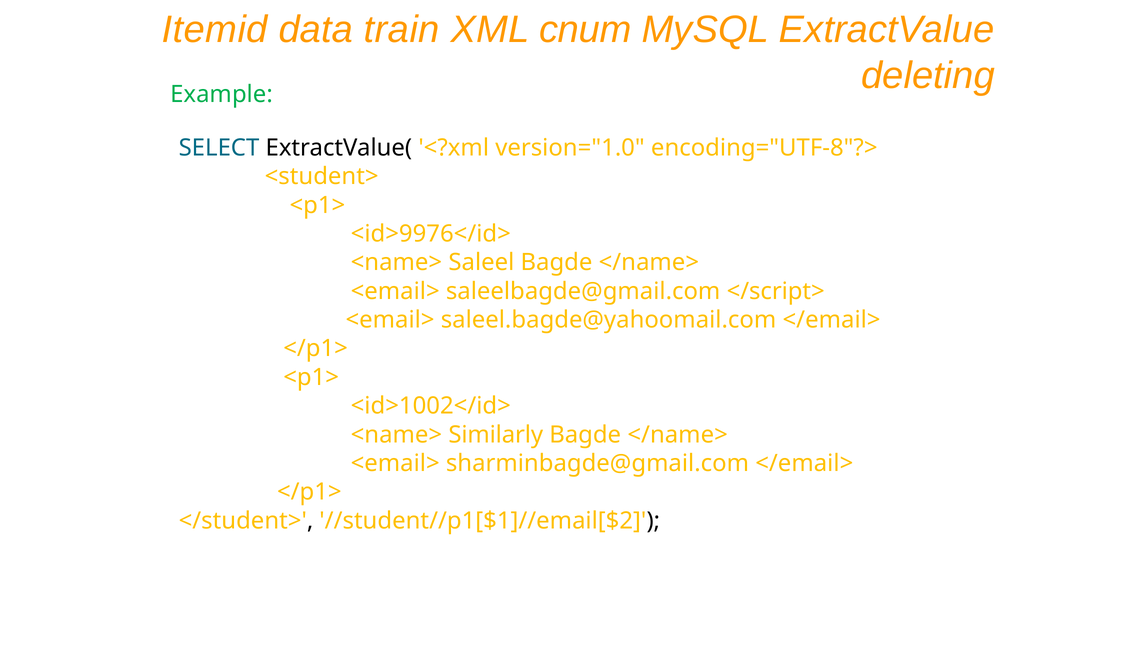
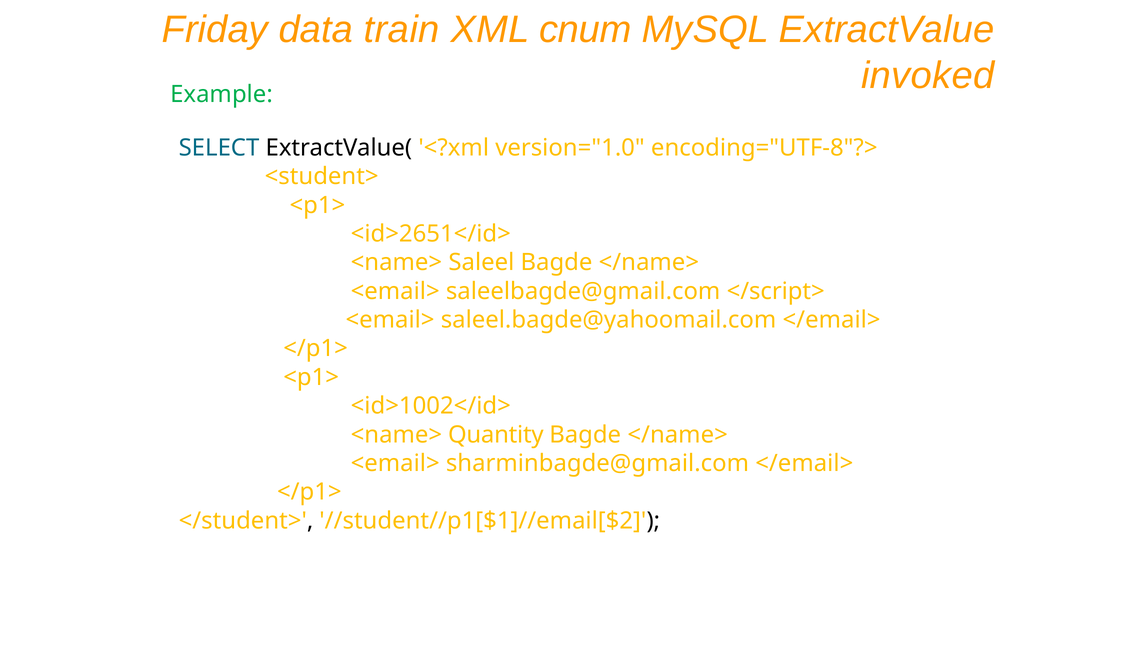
Itemid: Itemid -> Friday (215, 30)
deleting: deleting -> invoked (928, 76)
<id>9976</id>: <id>9976</id> -> <id>2651</id> (431, 234)
Similarly: Similarly -> Quantity (496, 435)
